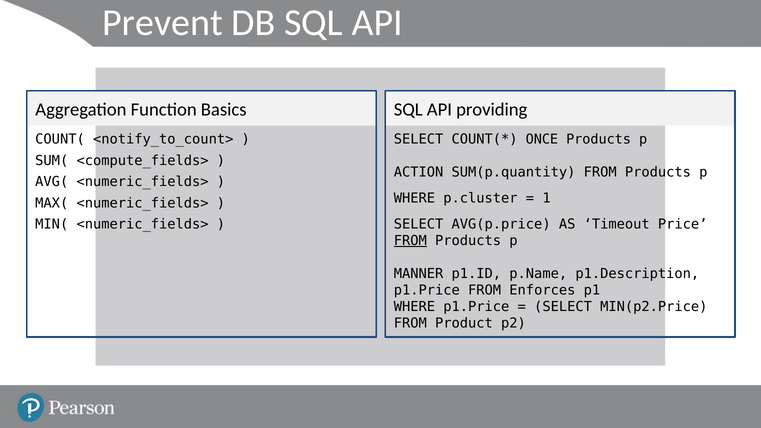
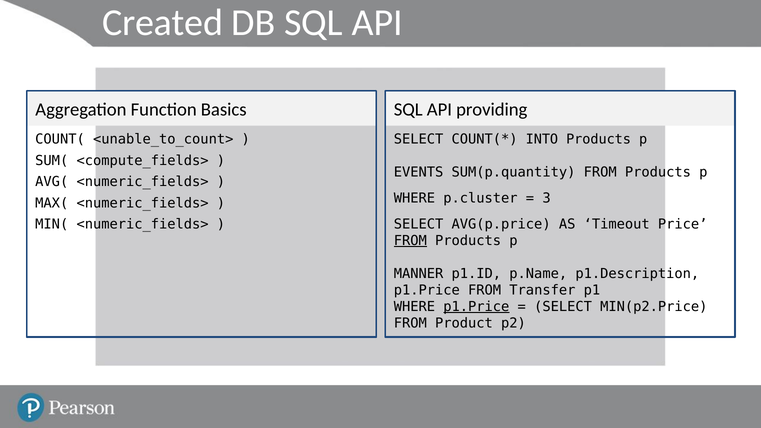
Prevent: Prevent -> Created (163, 23)
<notify_to_count>: <notify_to_count> -> <unable_to_count> (163, 139)
ONCE: ONCE -> INTO (542, 139)
ACTION: ACTION -> EVENTS (419, 172)
1: 1 -> 3 (547, 198)
Enforces: Enforces -> Transfer (542, 290)
p1.Price underline: none -> present (476, 307)
